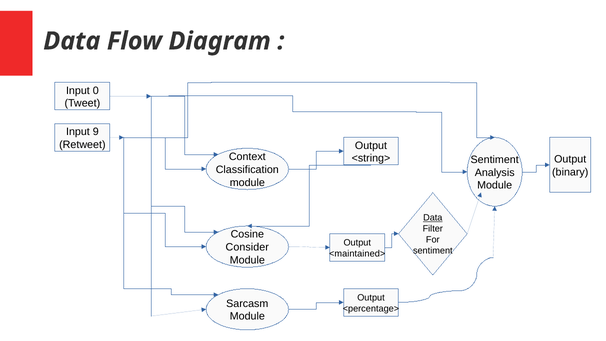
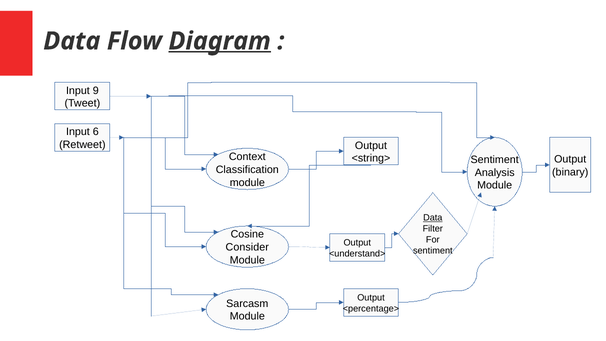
Diagram underline: none -> present (220, 41)
0: 0 -> 9 (96, 91)
9: 9 -> 6 (96, 132)
<maintained>: <maintained> -> <understand> (357, 253)
